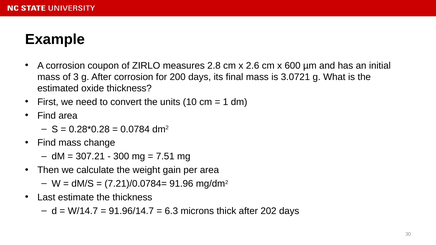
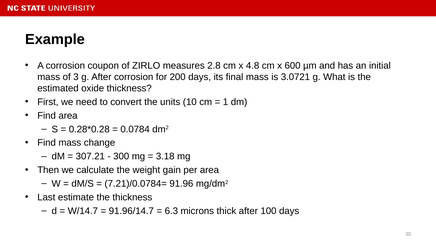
2.6: 2.6 -> 4.8 (253, 66)
7.51: 7.51 -> 3.18 (165, 157)
202: 202 -> 100 (268, 211)
